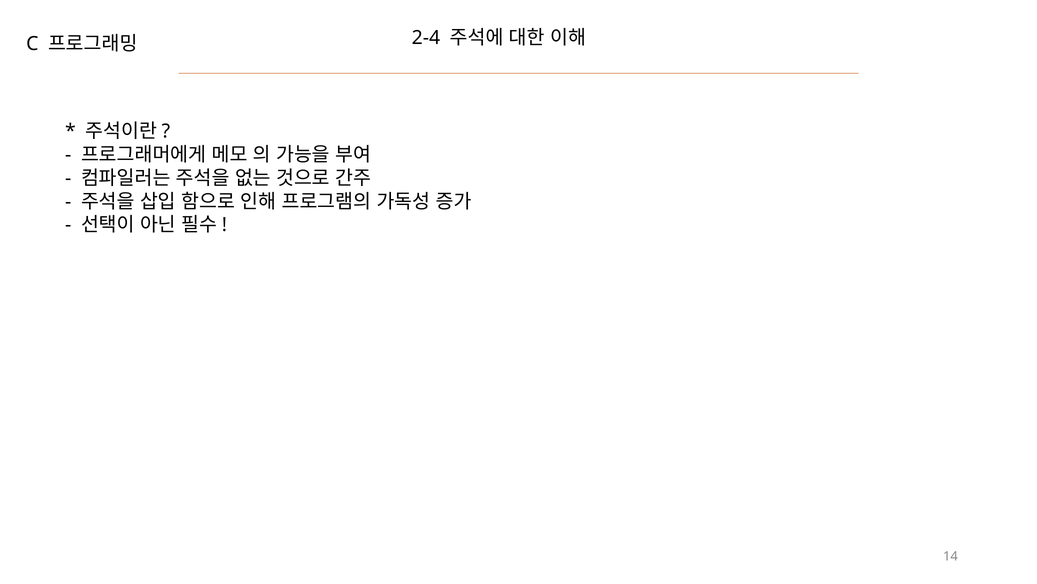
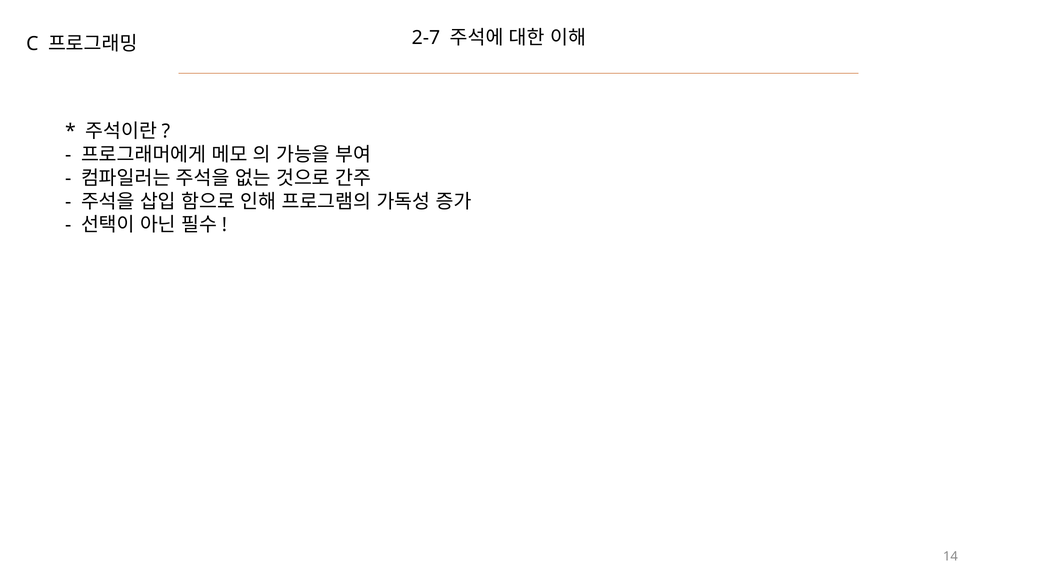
2-4: 2-4 -> 2-7 (426, 38)
